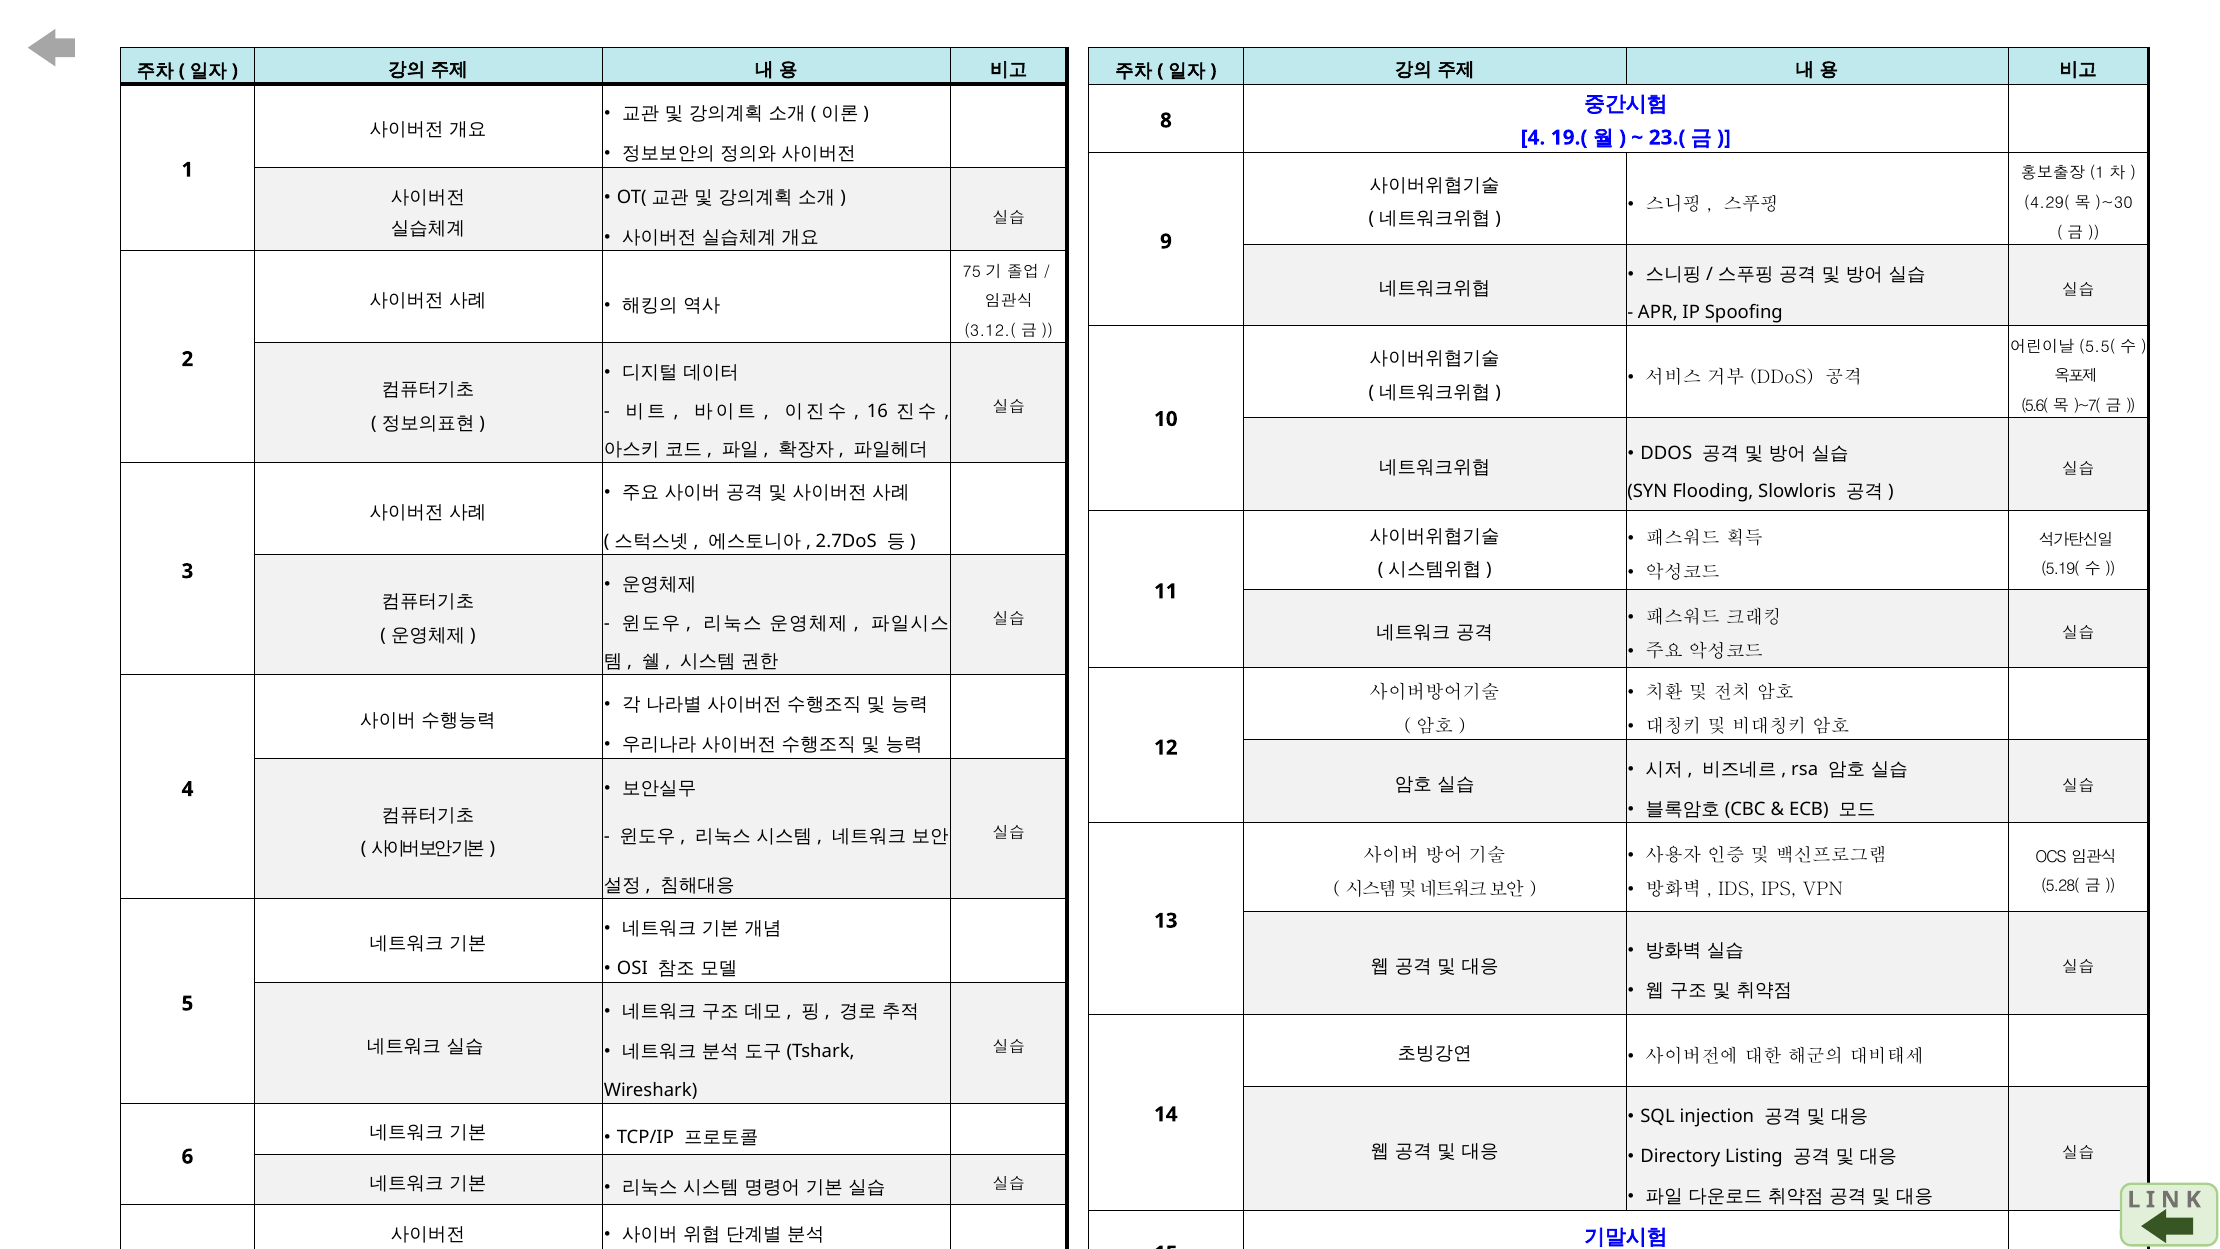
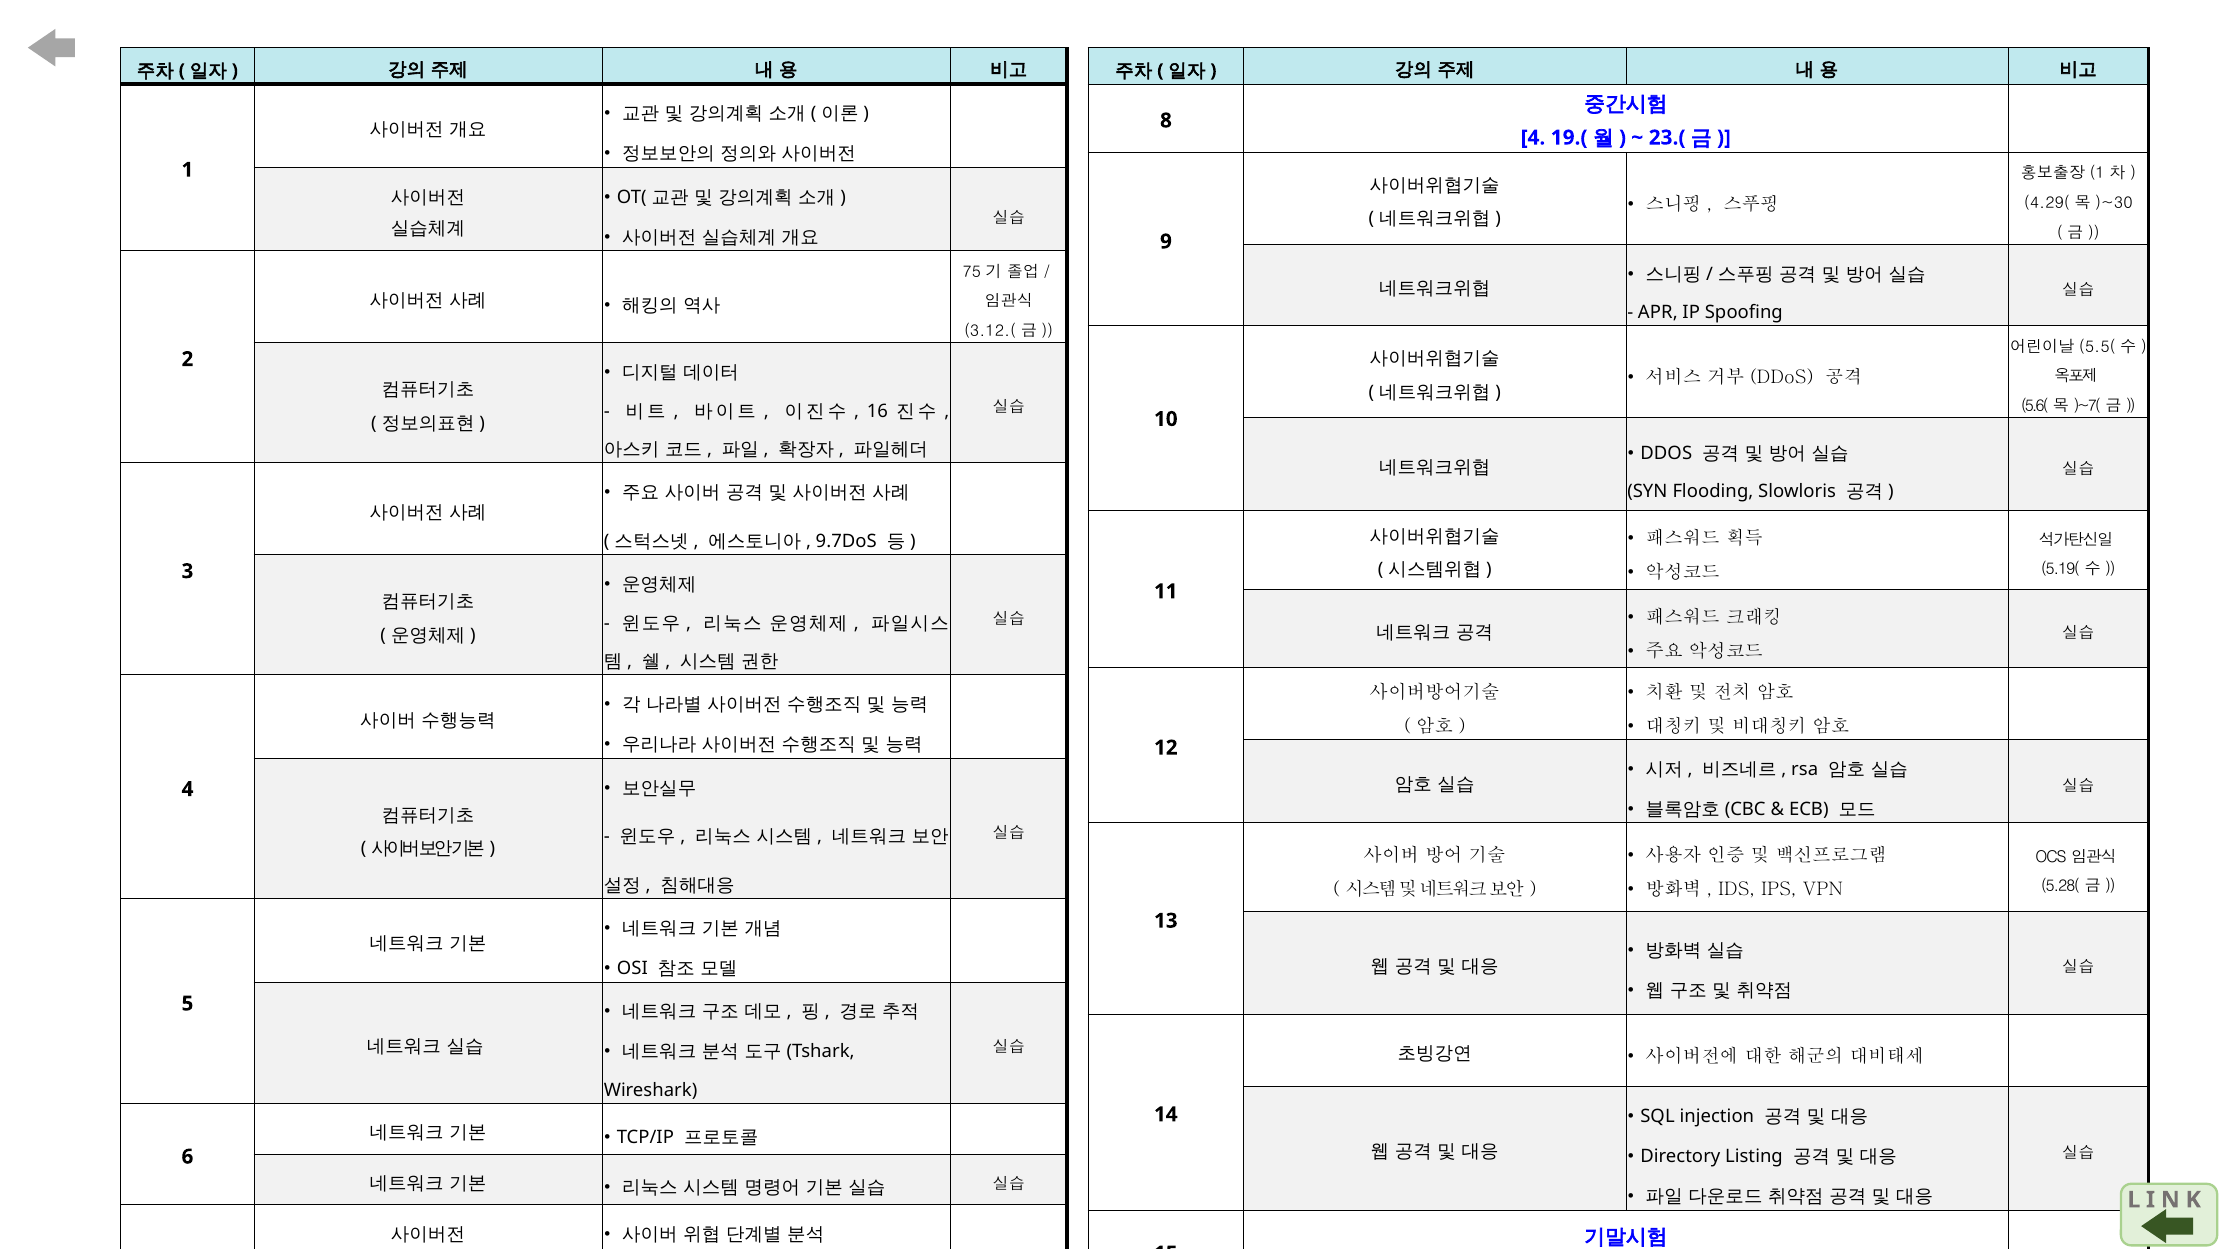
2.7DoS: 2.7DoS -> 9.7DoS (846, 541)
